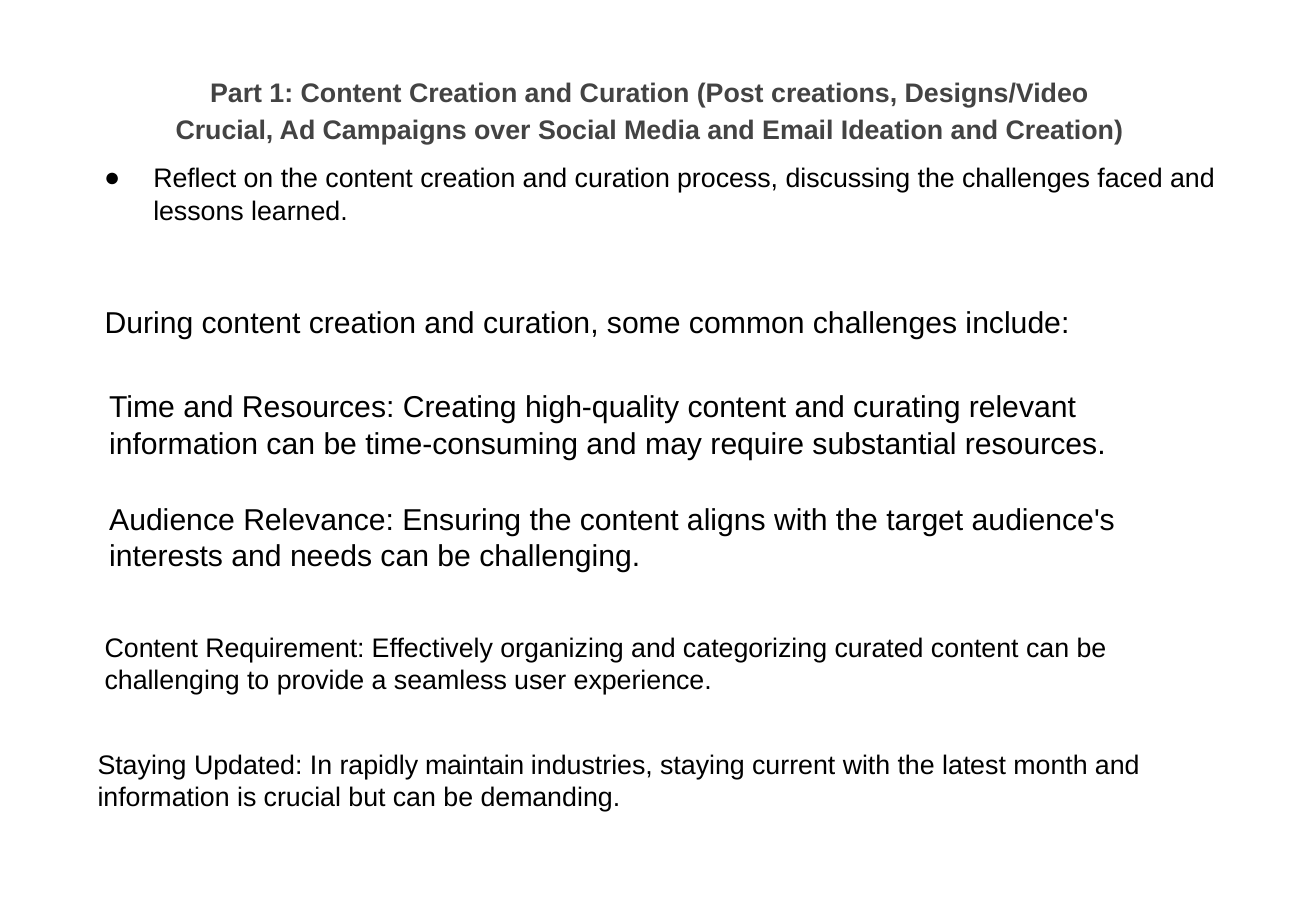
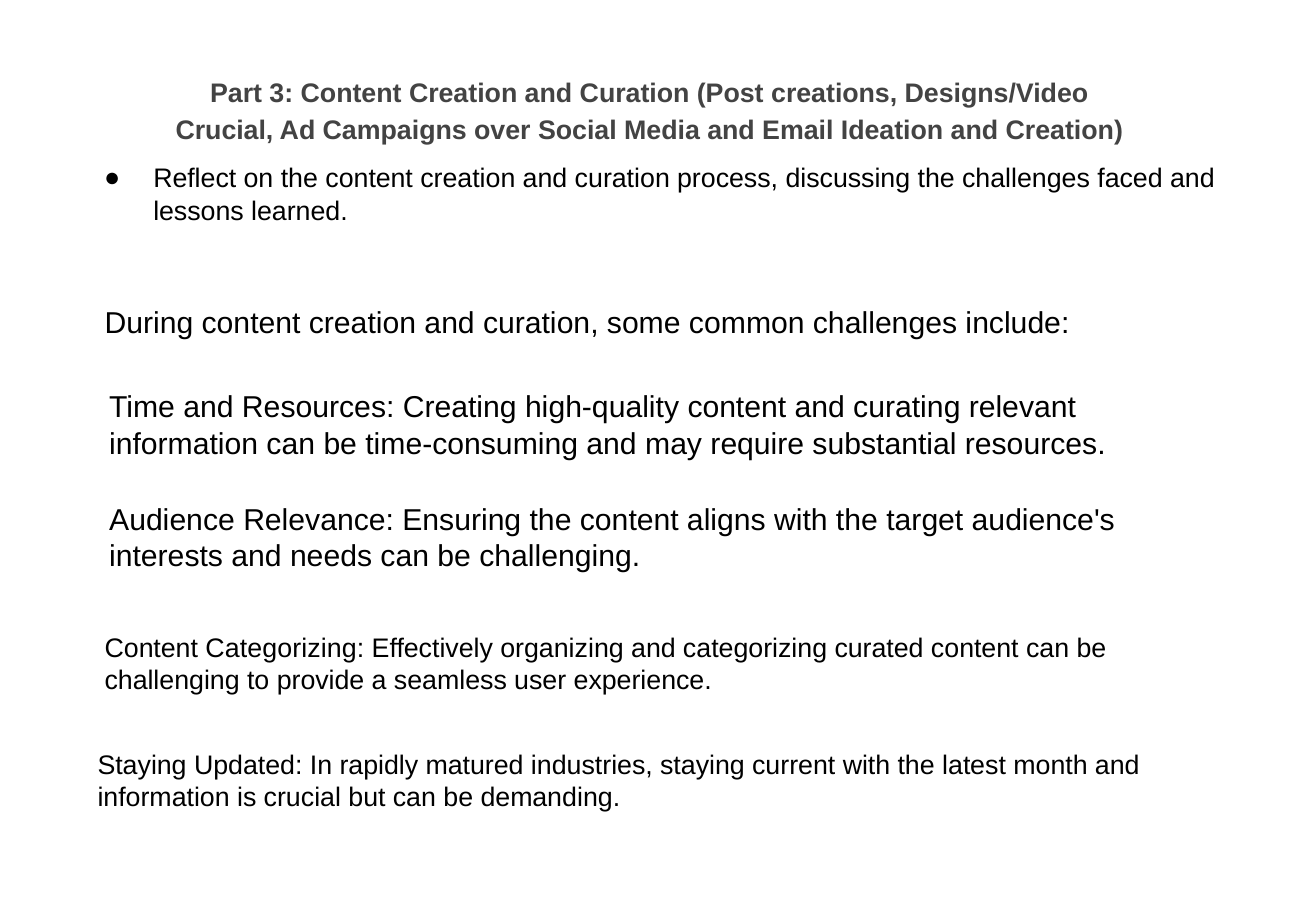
1: 1 -> 3 (281, 94)
Content Requirement: Requirement -> Categorizing (285, 648)
maintain: maintain -> matured (475, 765)
